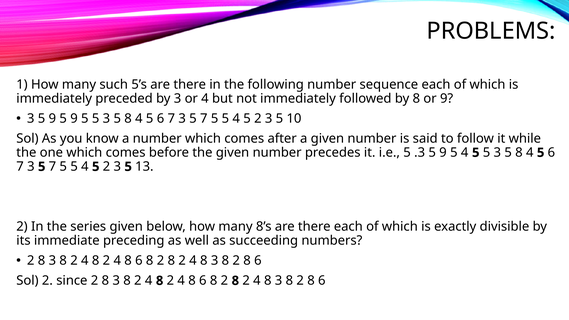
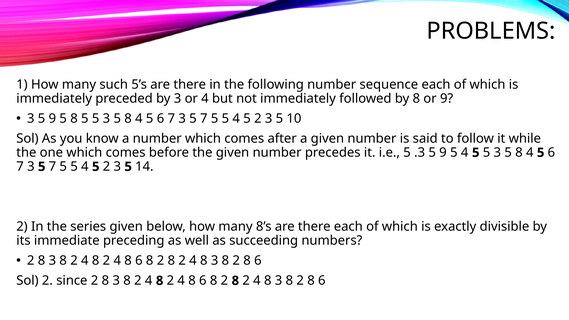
9 5 9: 9 -> 8 (74, 119)
13: 13 -> 14 (144, 167)
